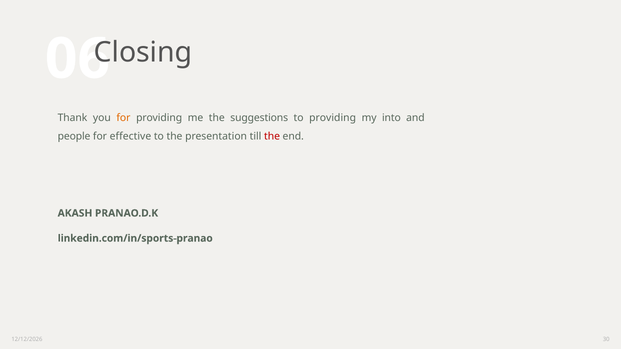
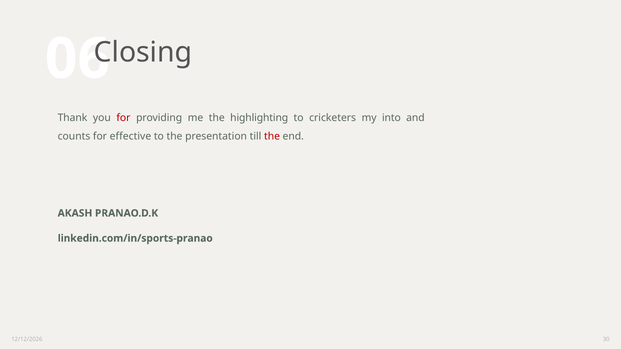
for colour: orange -> red (123, 118)
suggestions: suggestions -> highlighting (259, 118)
to providing: providing -> cricketers (333, 118)
people: people -> counts (74, 136)
